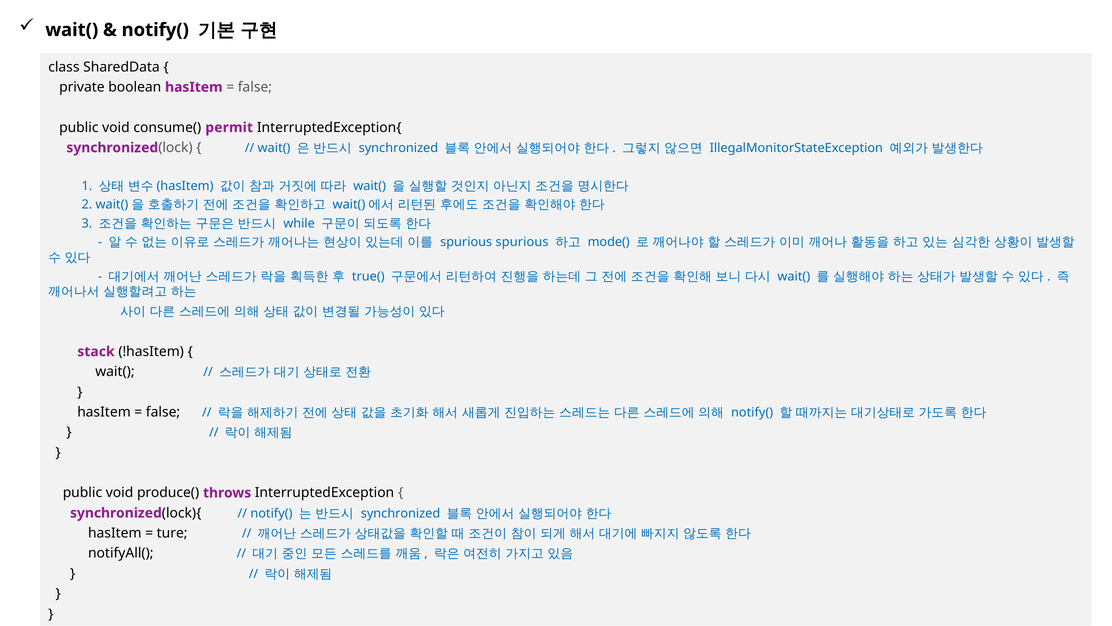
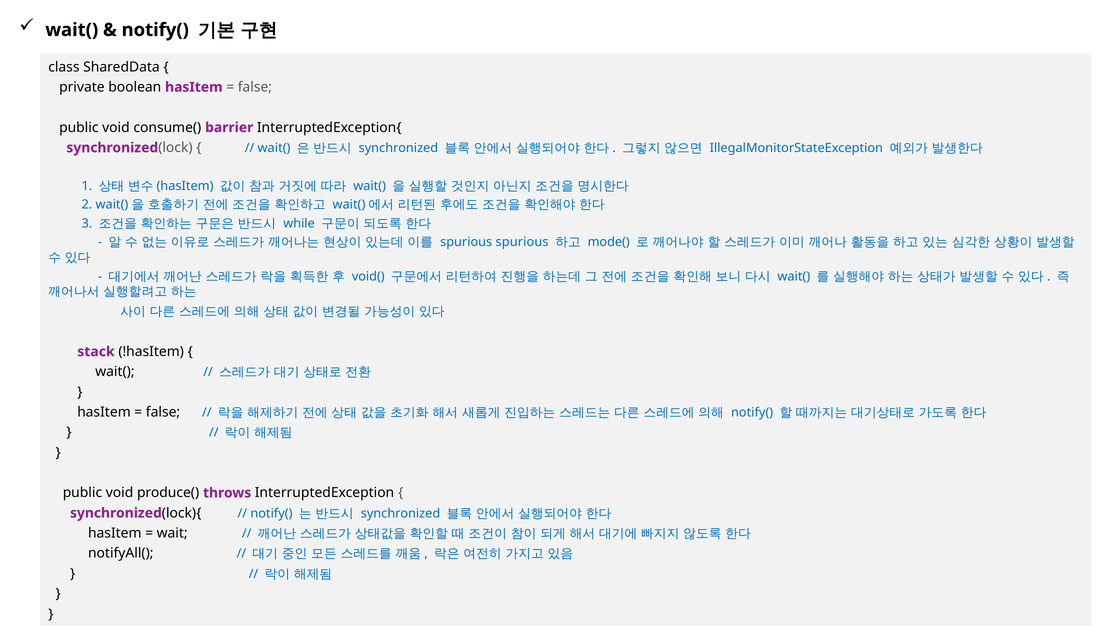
permit: permit -> barrier (229, 127)
true(: true( -> void( (368, 276)
ture: ture -> wait (172, 533)
